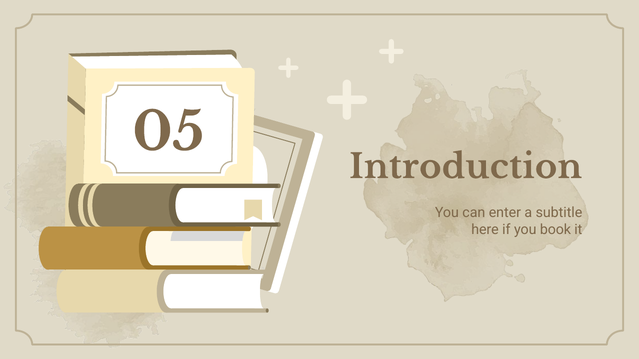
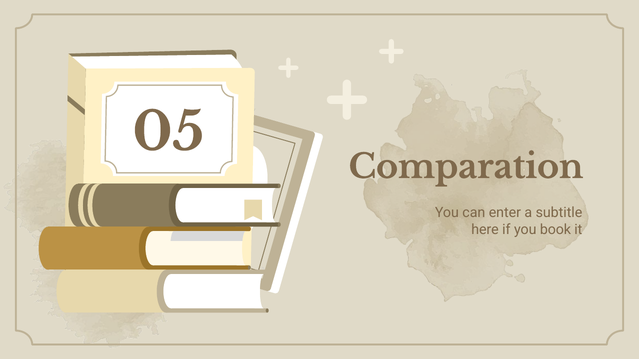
Introduction: Introduction -> Comparation (466, 167)
